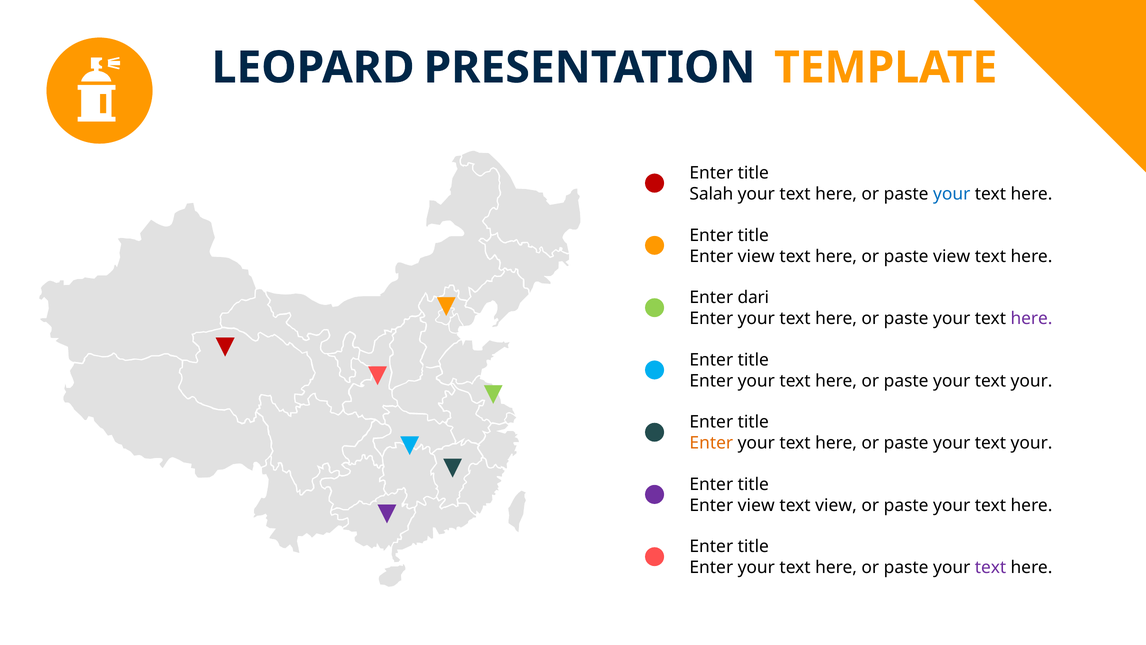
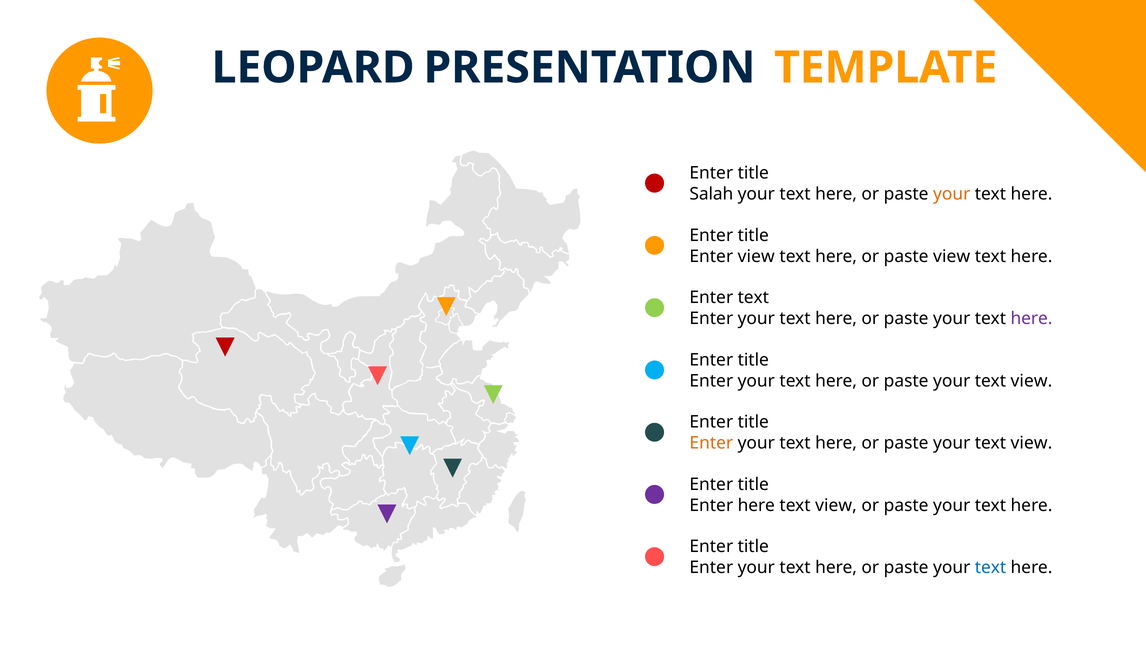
your colour: blue -> orange (952, 194)
Enter dari: dari -> text (753, 298)
your: your -> view (1031, 381)
your: your -> view (1031, 443)
view: view -> here (756, 505)
text colour: purple -> blue (991, 567)
